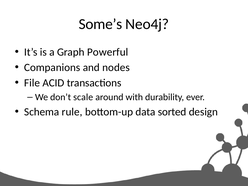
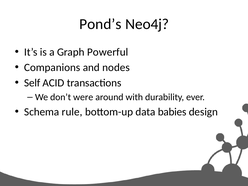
Some’s: Some’s -> Pond’s (100, 24)
File: File -> Self (32, 83)
scale: scale -> were (83, 97)
sorted: sorted -> babies (172, 112)
